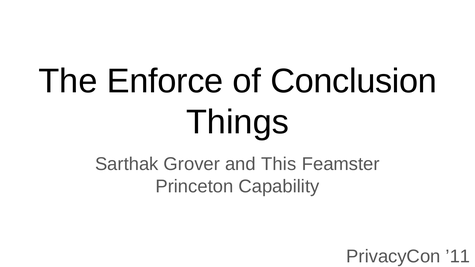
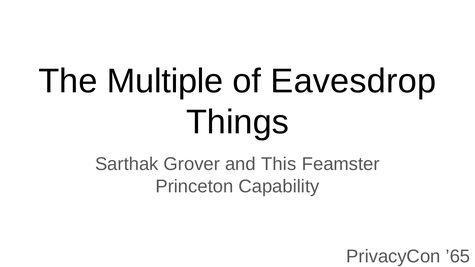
Enforce: Enforce -> Multiple (165, 81)
Conclusion: Conclusion -> Eavesdrop (353, 81)
’11: ’11 -> ’65 (458, 256)
